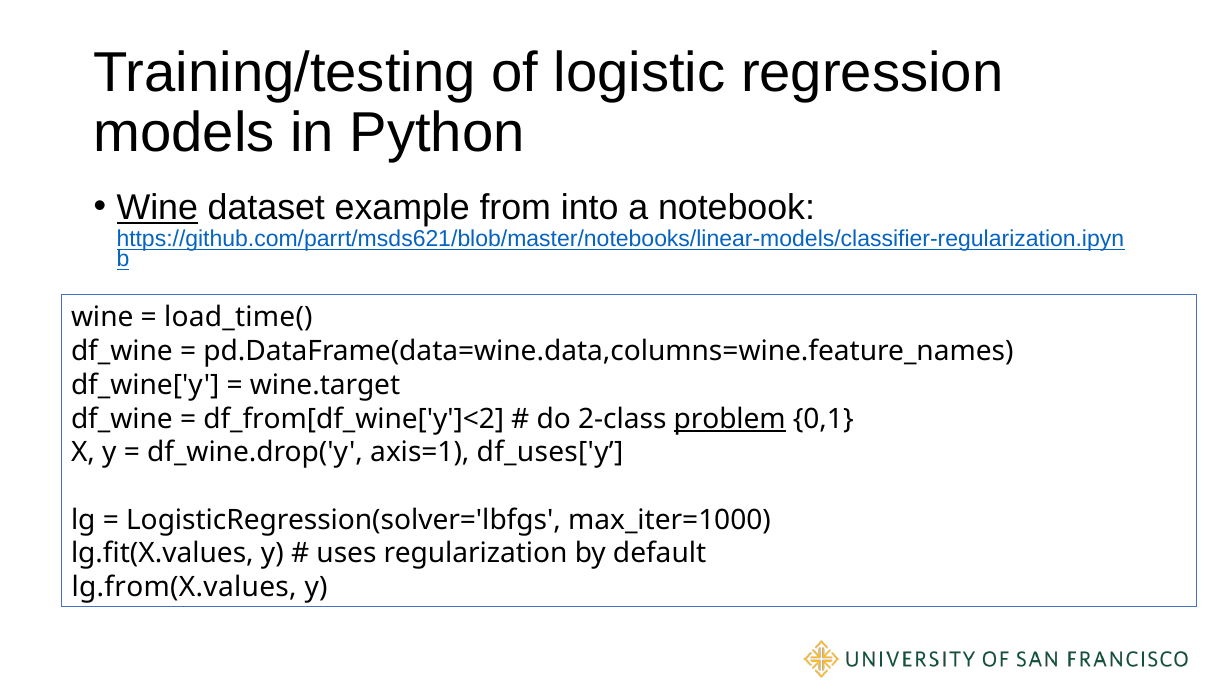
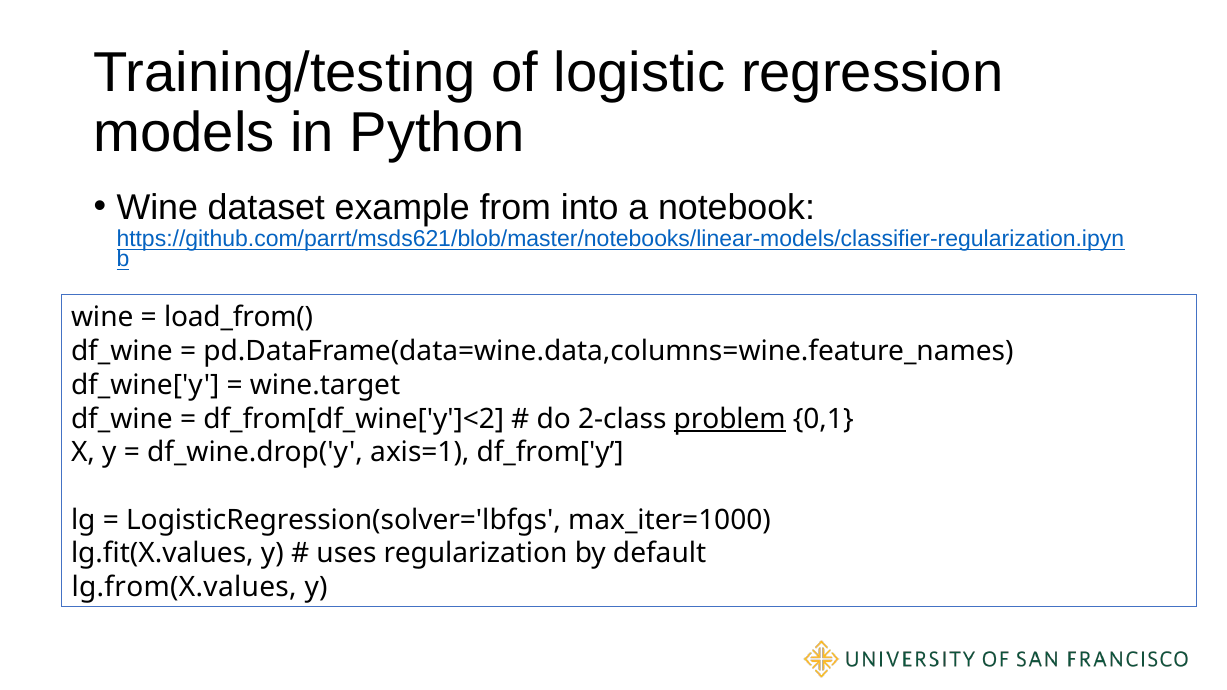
Wine underline: present -> none (157, 207)
load_time(: load_time( -> load_from( (239, 318)
df_uses['y: df_uses['y -> df_from['y (550, 453)
